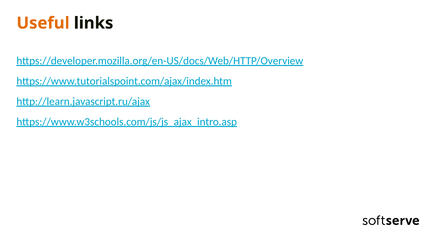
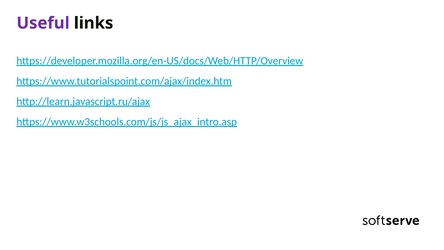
Useful colour: orange -> purple (43, 23)
